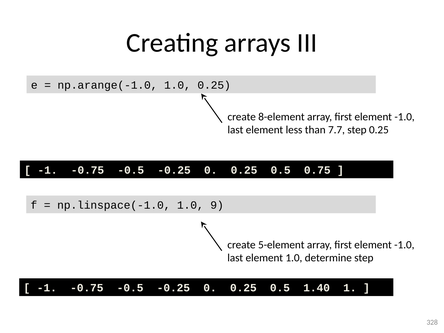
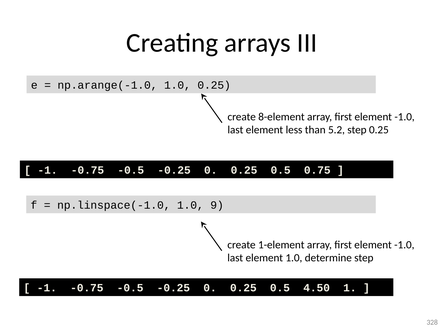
7.7: 7.7 -> 5.2 (336, 130)
5-element: 5-element -> 1-element (281, 245)
1.40: 1.40 -> 4.50 (317, 288)
